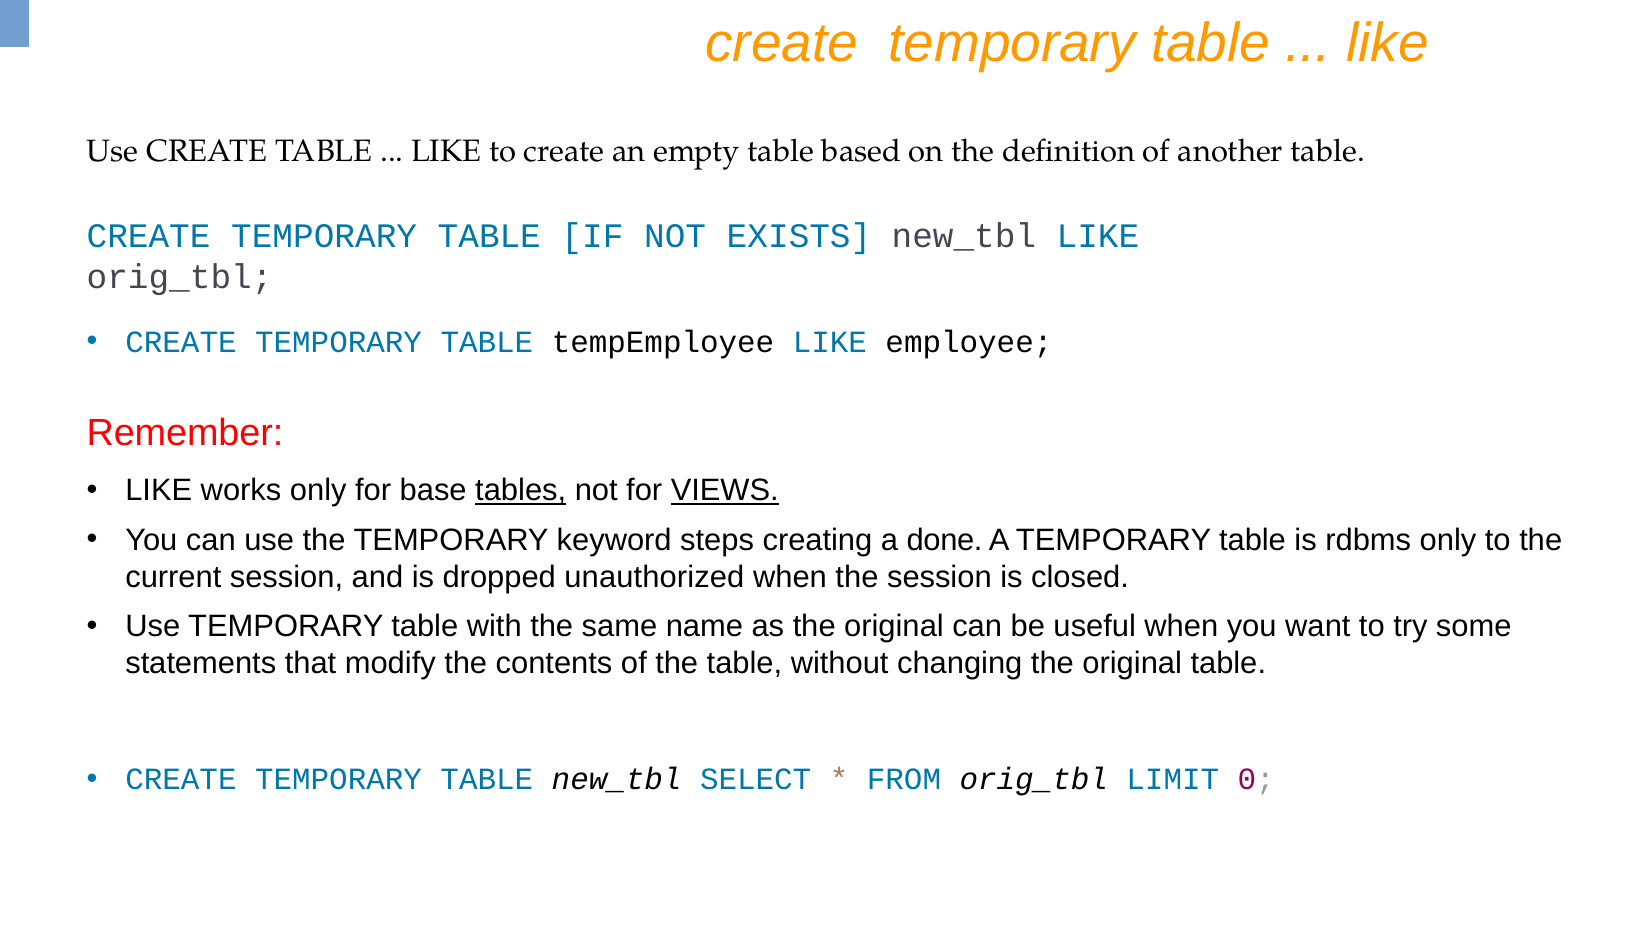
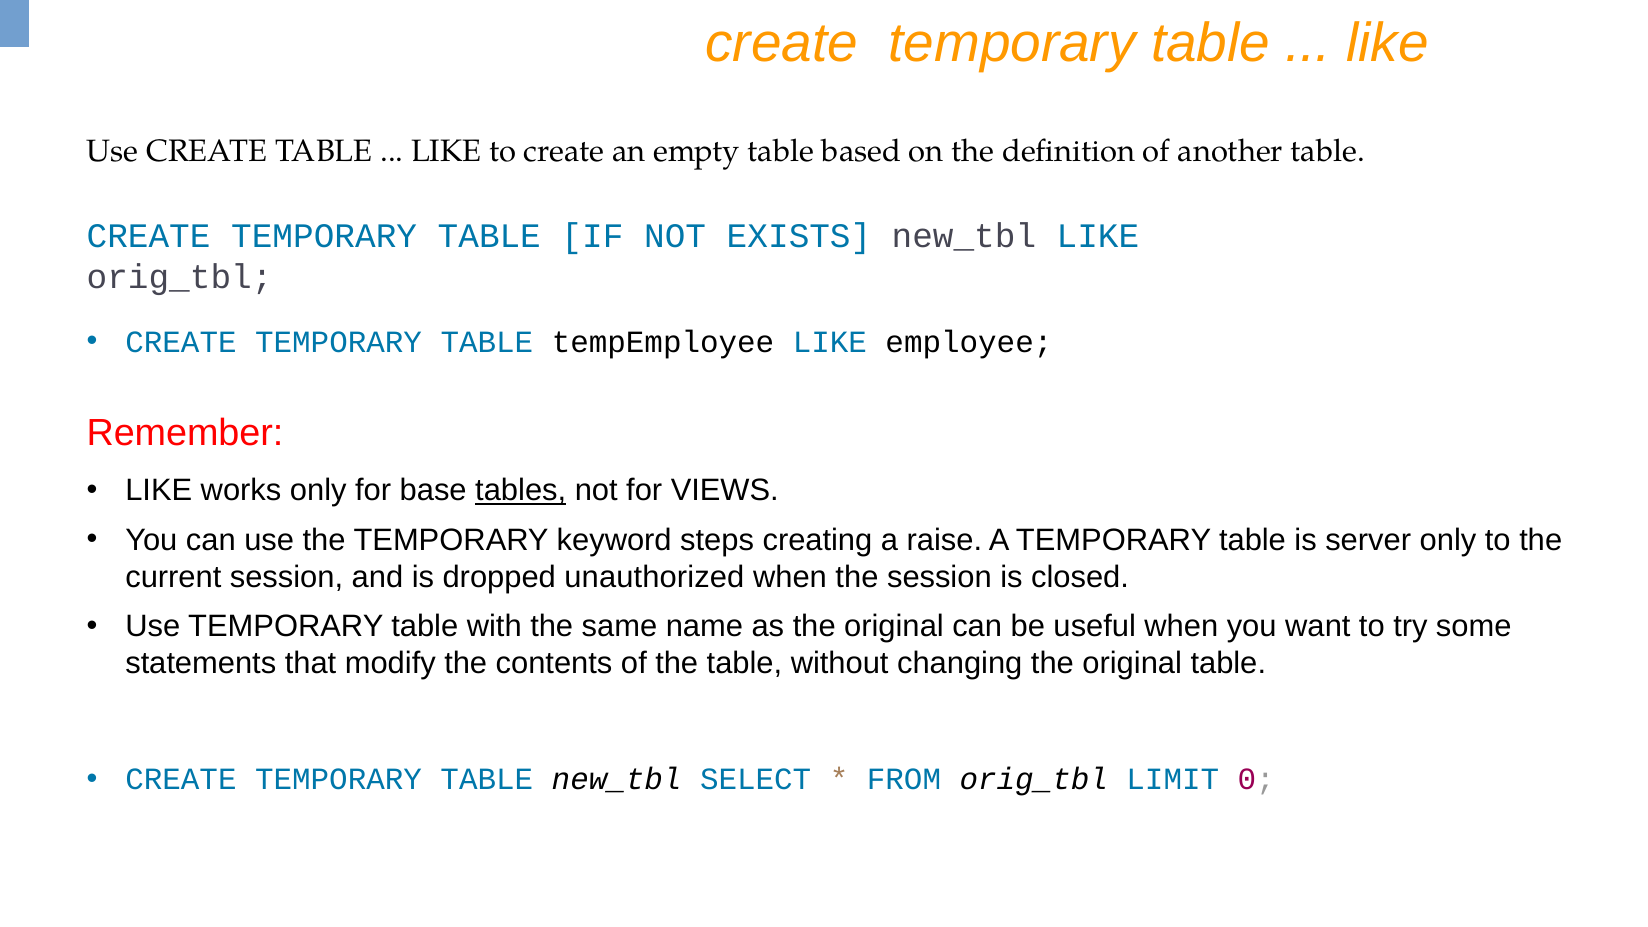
VIEWS underline: present -> none (725, 491)
done: done -> raise (944, 540)
rdbms: rdbms -> server (1368, 540)
